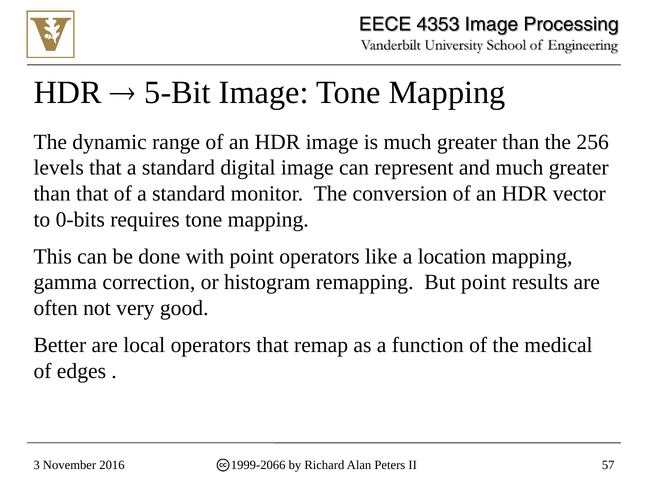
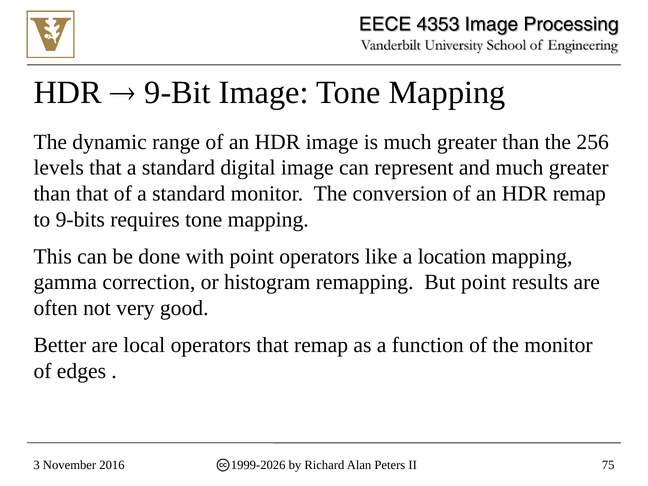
5-Bit: 5-Bit -> 9-Bit (178, 93)
HDR vector: vector -> remap (579, 194)
0-bits: 0-bits -> 9-bits (80, 220)
the medical: medical -> monitor (558, 345)
1999-2066: 1999-2066 -> 1999-2026 (258, 465)
57: 57 -> 75 (608, 465)
